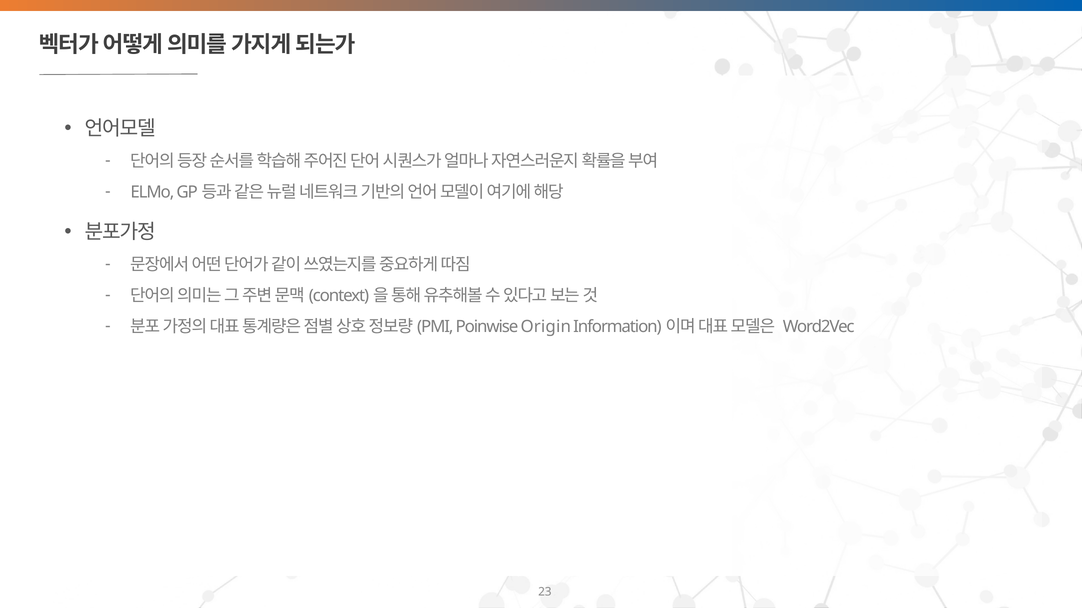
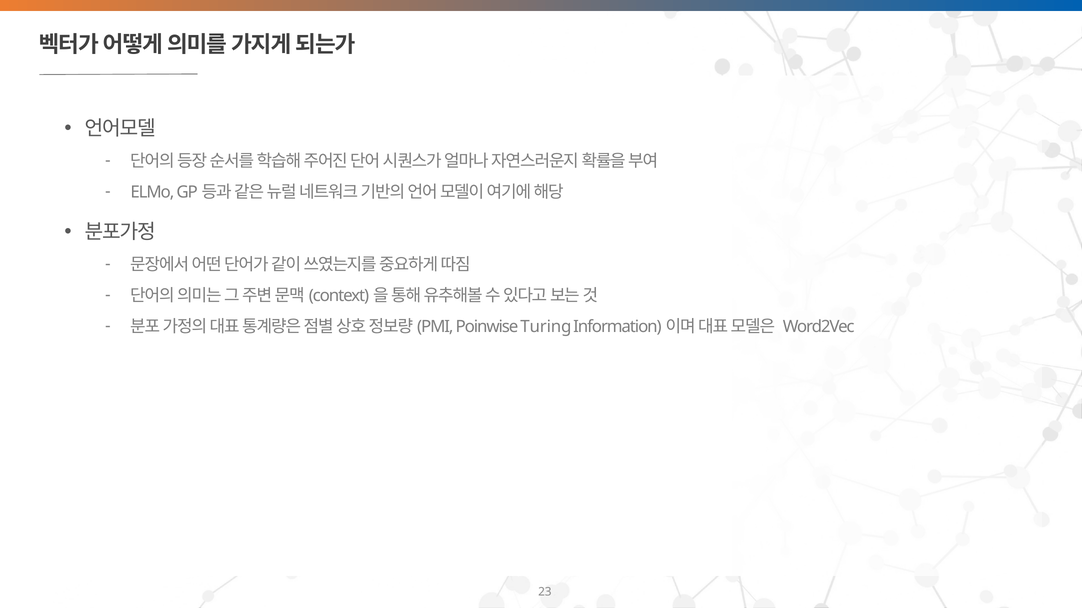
Origin: Origin -> Turing (546, 327)
